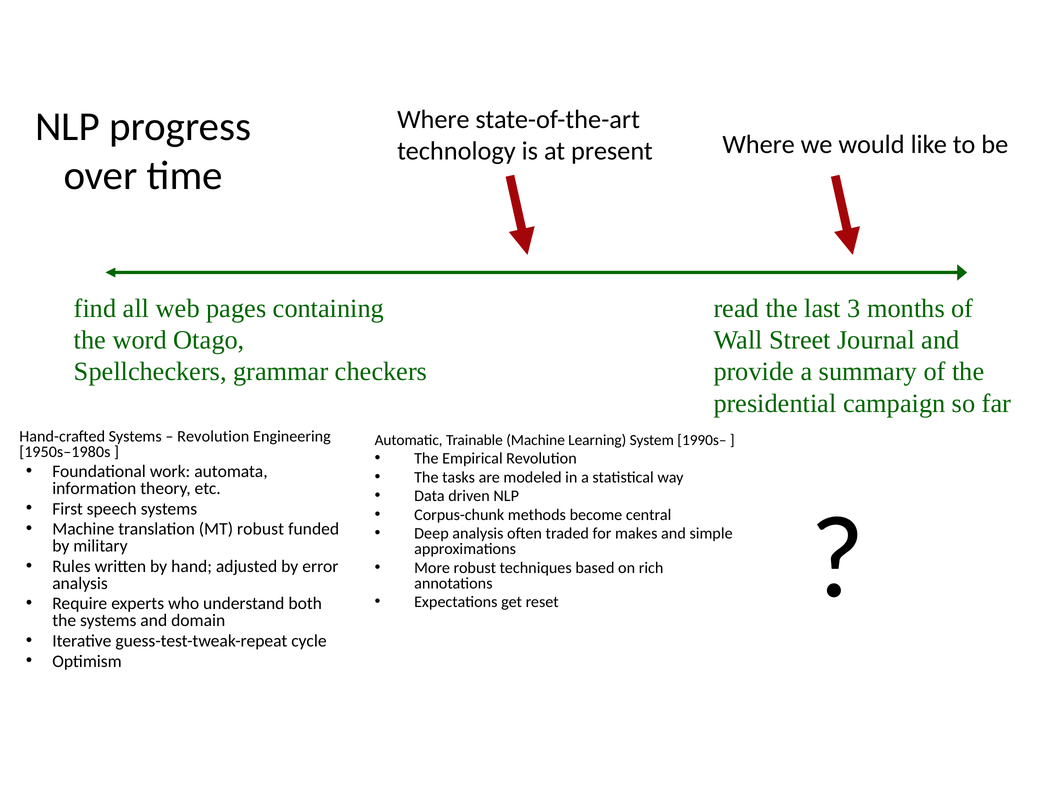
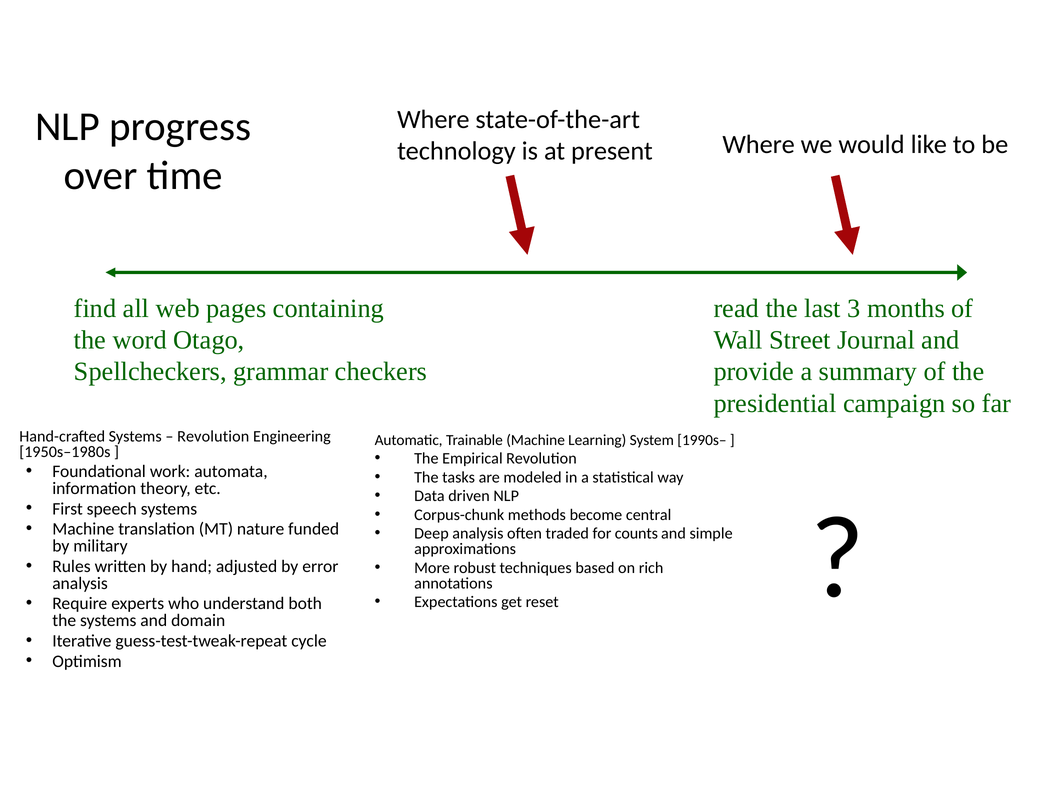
MT robust: robust -> nature (261, 529)
makes: makes -> counts (636, 534)
